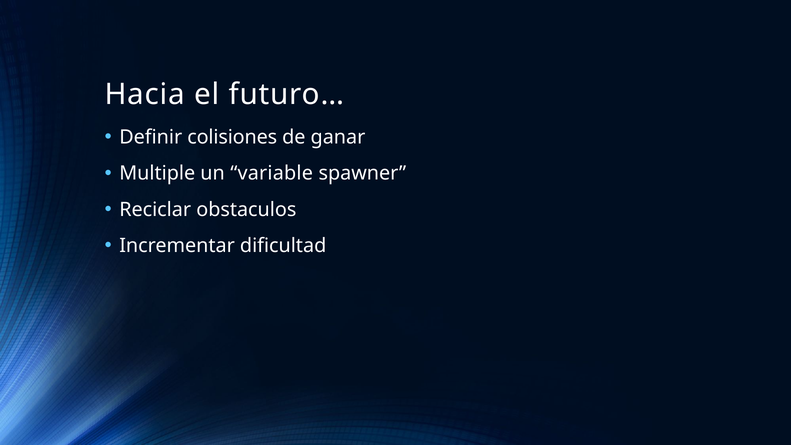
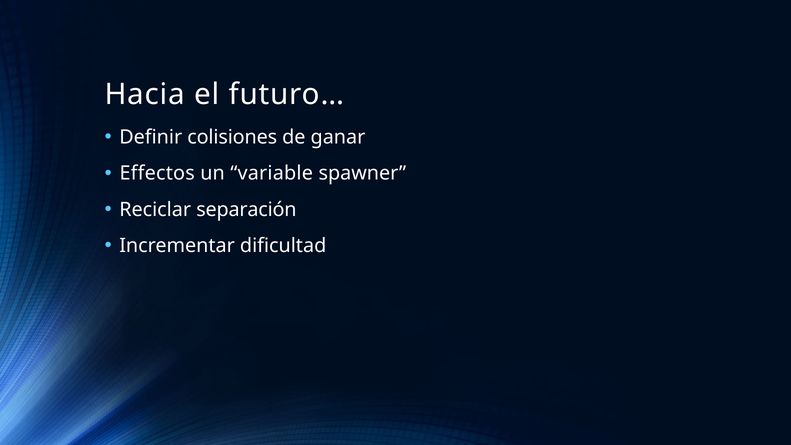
Multiple: Multiple -> Effectos (157, 173)
obstaculos: obstaculos -> separación (246, 210)
